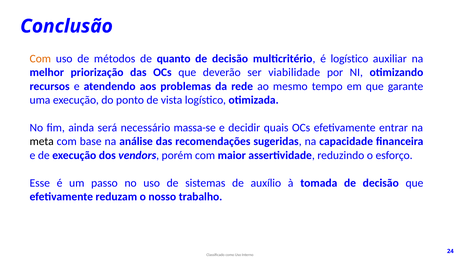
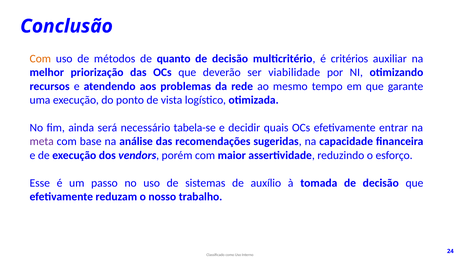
é logístico: logístico -> critérios (349, 59)
massa-se: massa-se -> tabela-se (195, 128)
meta colour: black -> purple (42, 141)
